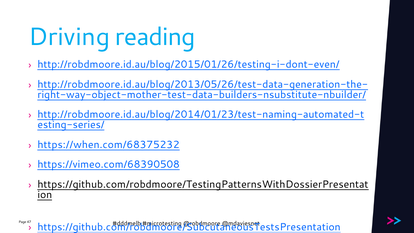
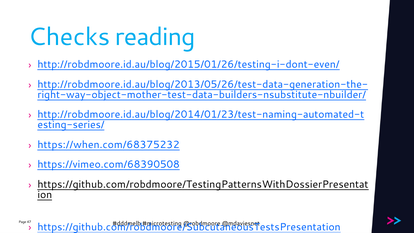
Driving: Driving -> Checks (69, 37)
